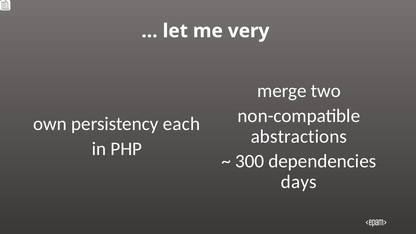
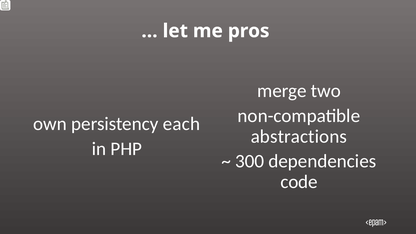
very: very -> pros (249, 31)
days: days -> code (299, 182)
